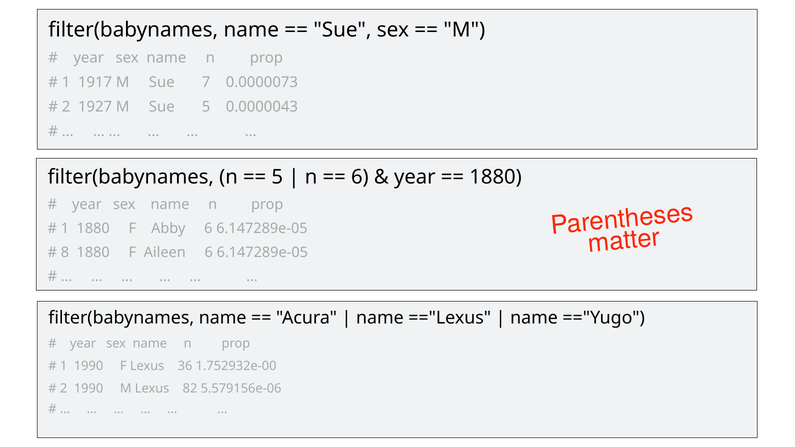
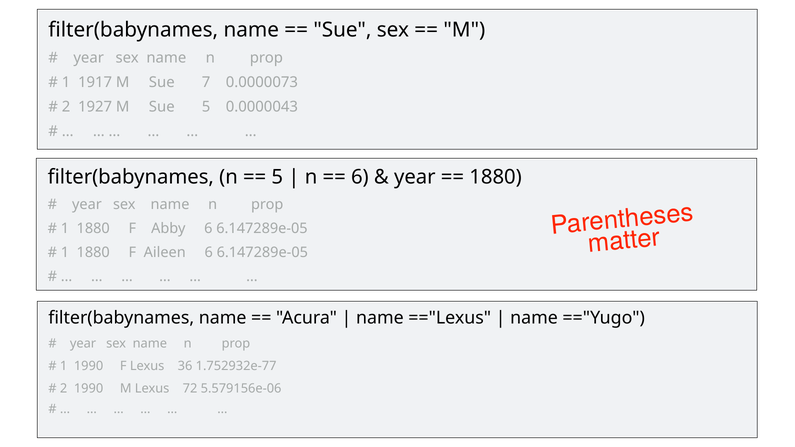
8: 8 -> 1 (65, 252)
1.752932e-00: 1.752932e-00 -> 1.752932e-77 (236, 366)
82: 82 -> 72 (190, 389)
